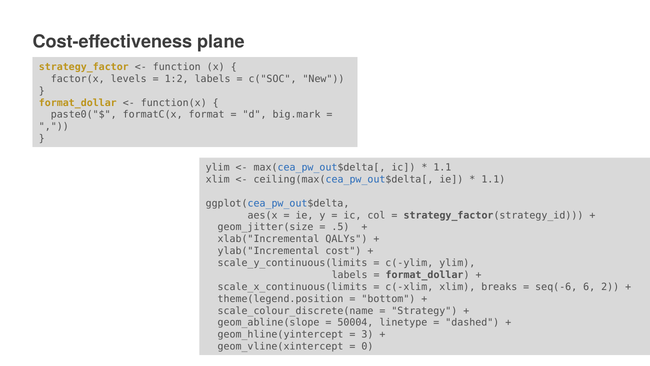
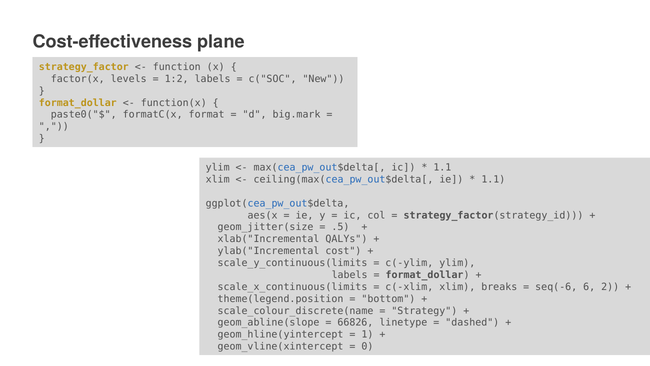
50004: 50004 -> 66826 (355, 322)
3: 3 -> 1 (367, 334)
